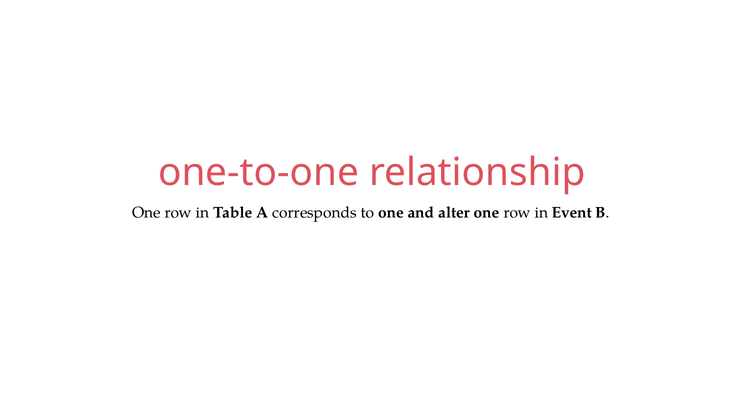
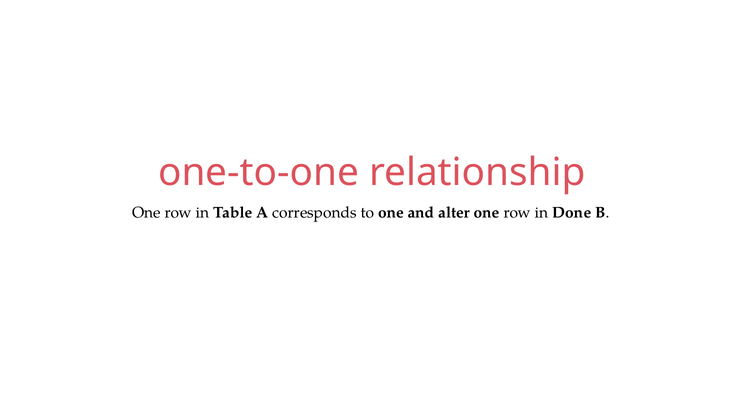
Event: Event -> Done (572, 213)
